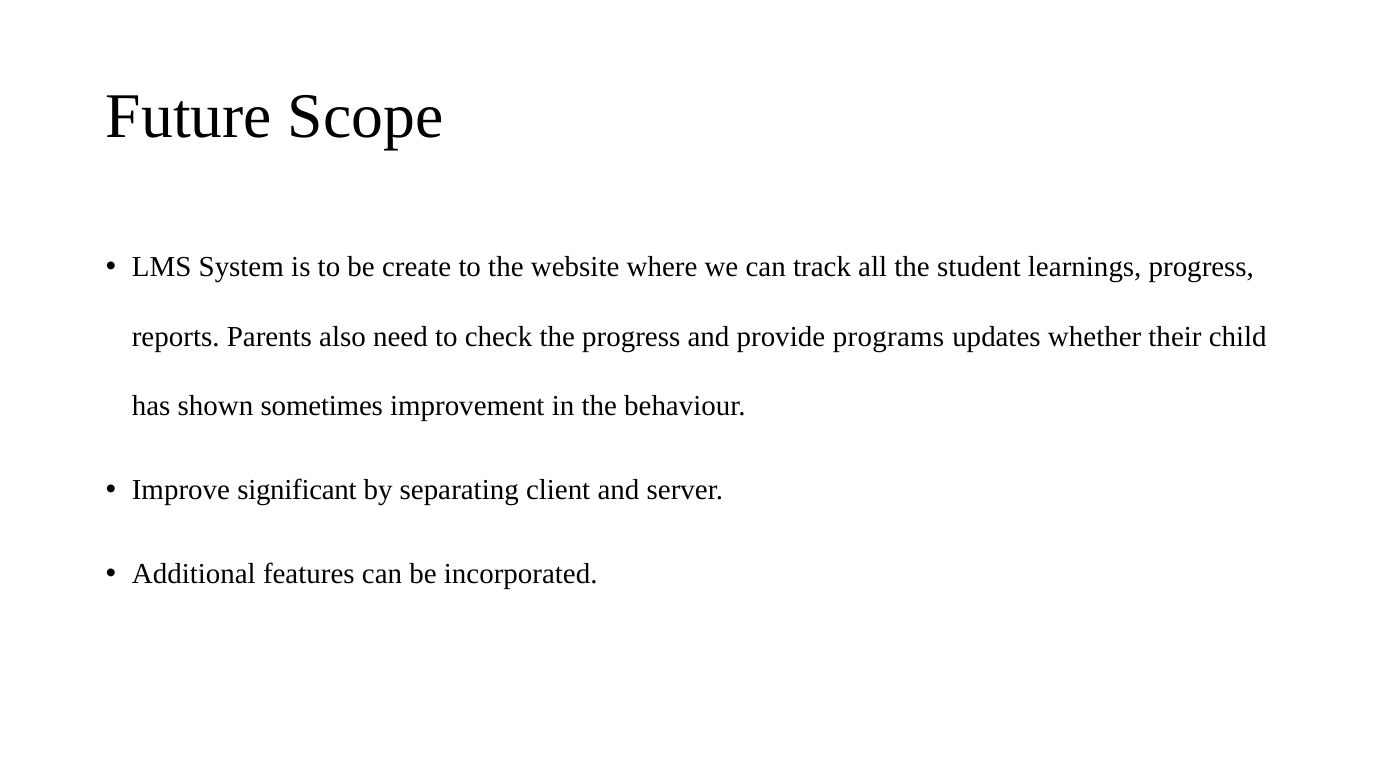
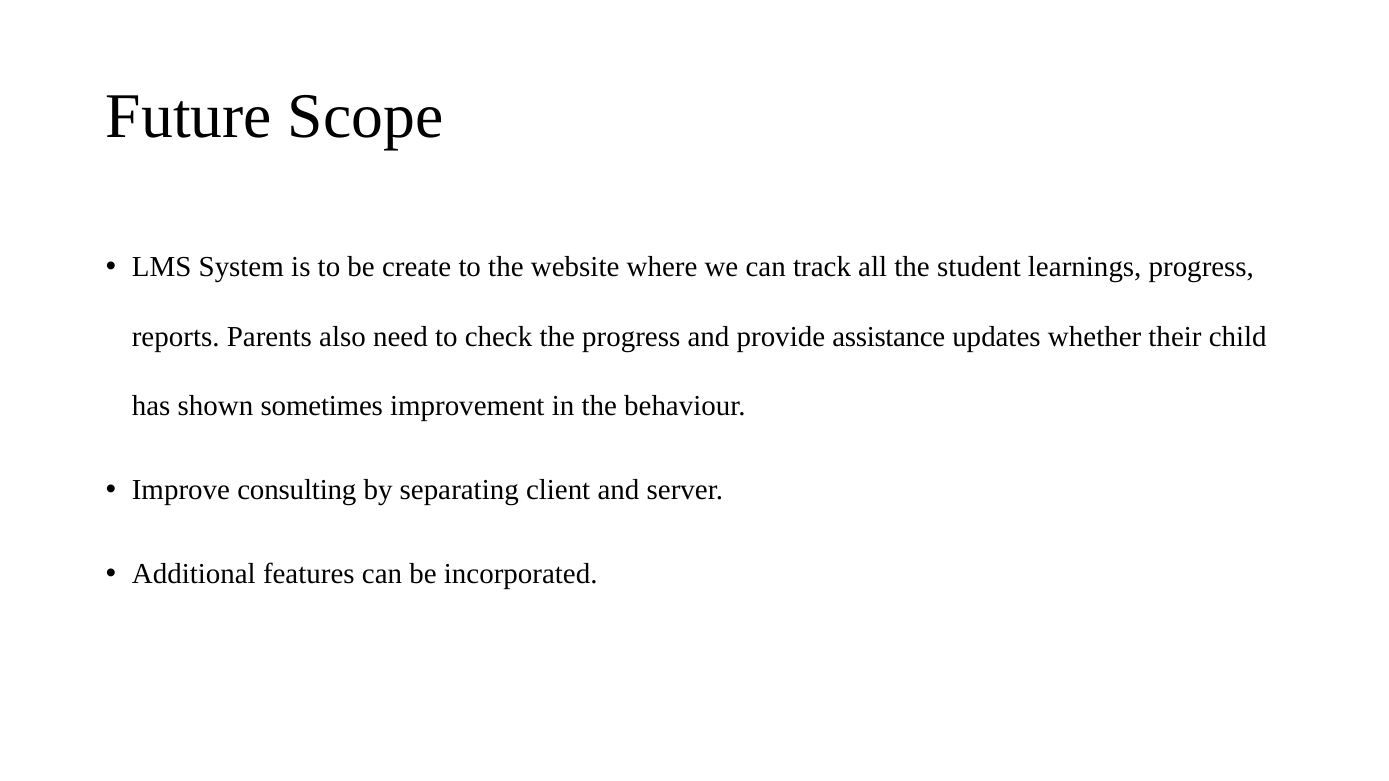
programs: programs -> assistance (889, 337)
significant: significant -> consulting (297, 491)
